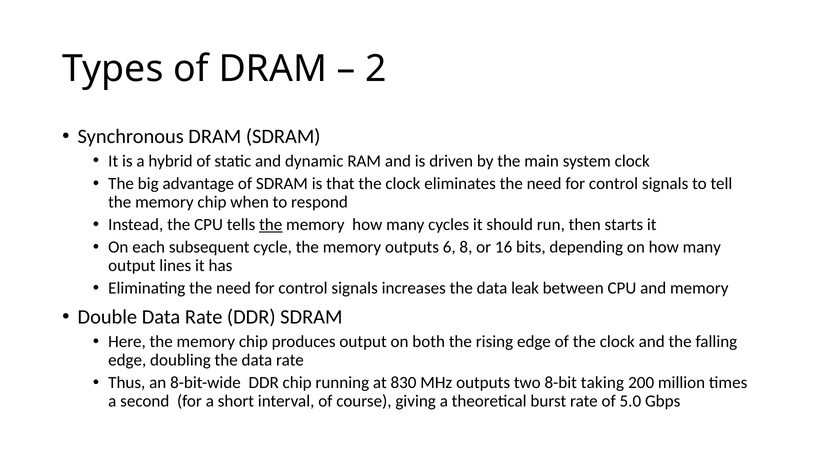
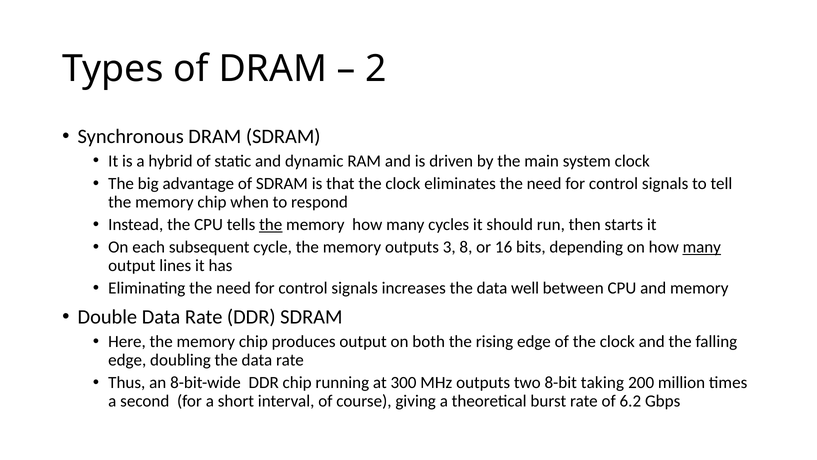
6: 6 -> 3 (449, 247)
many underline: none -> present (702, 247)
leak: leak -> well (525, 288)
830: 830 -> 300 (404, 382)
5.0: 5.0 -> 6.2 (630, 401)
